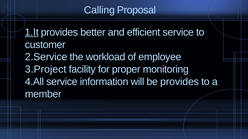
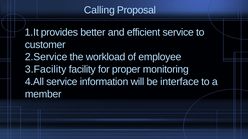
1.It underline: present -> none (32, 32)
3.Project: 3.Project -> 3.Facility (46, 70)
be provides: provides -> interface (180, 82)
